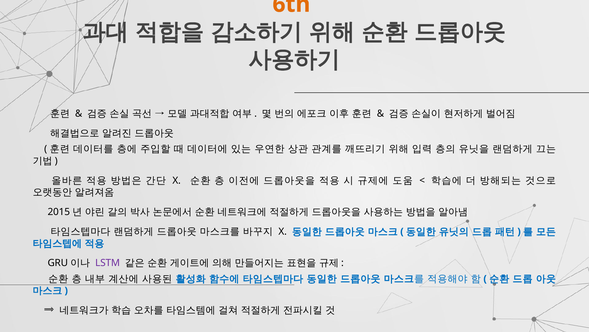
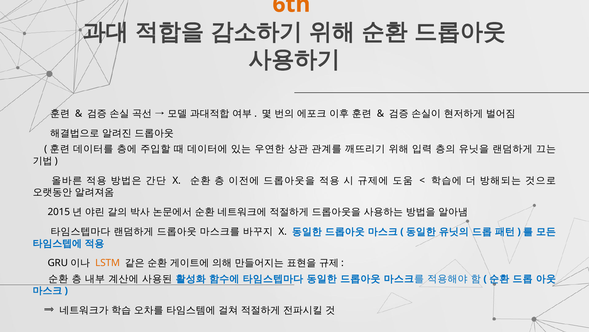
LSTM colour: purple -> orange (108, 263)
